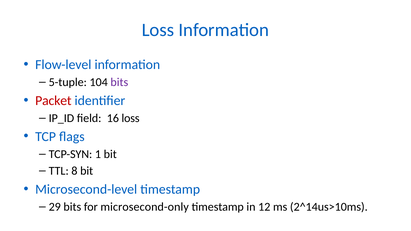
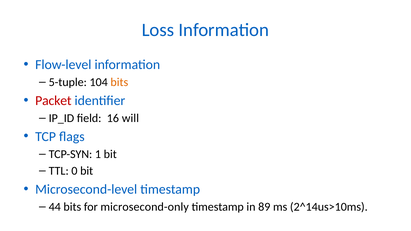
bits colour: purple -> orange (119, 82)
16 loss: loss -> will (130, 118)
8: 8 -> 0 (74, 171)
29: 29 -> 44 (55, 207)
12: 12 -> 89 (264, 207)
